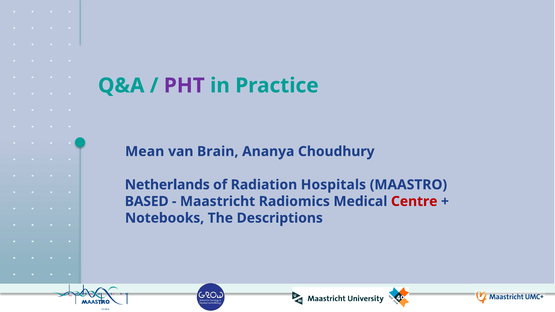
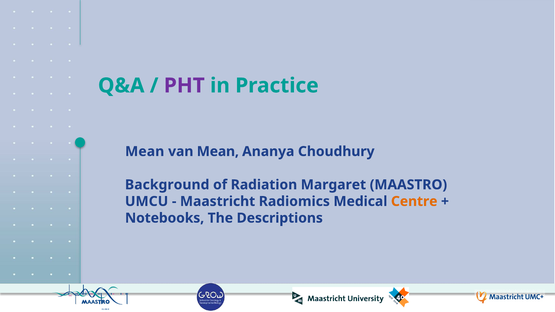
van Brain: Brain -> Mean (218, 152)
Netherlands: Netherlands -> Background (167, 185)
Hospitals: Hospitals -> Margaret (333, 185)
BASED: BASED -> UMCU (147, 201)
Centre colour: red -> orange (414, 201)
